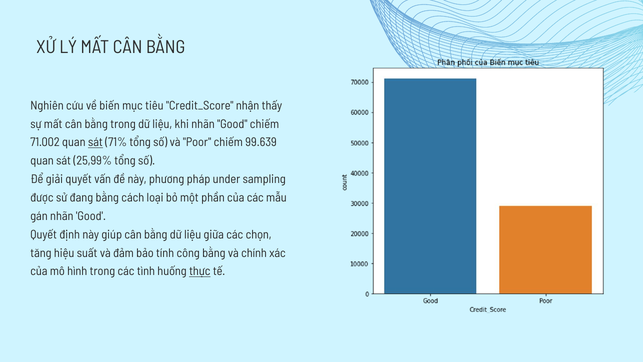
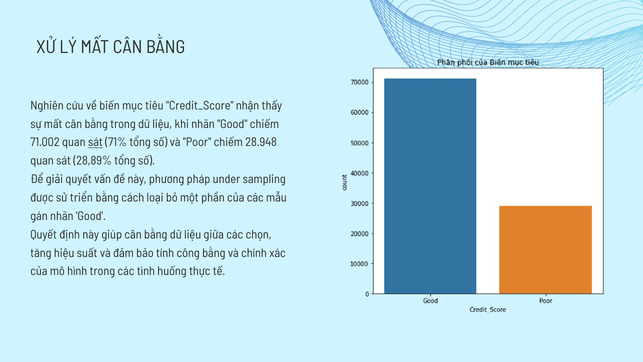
99.639: 99.639 -> 28.948 (261, 142)
25,99%: 25,99% -> 28,89% (93, 161)
đang: đang -> triển (81, 198)
thực underline: present -> none (200, 271)
